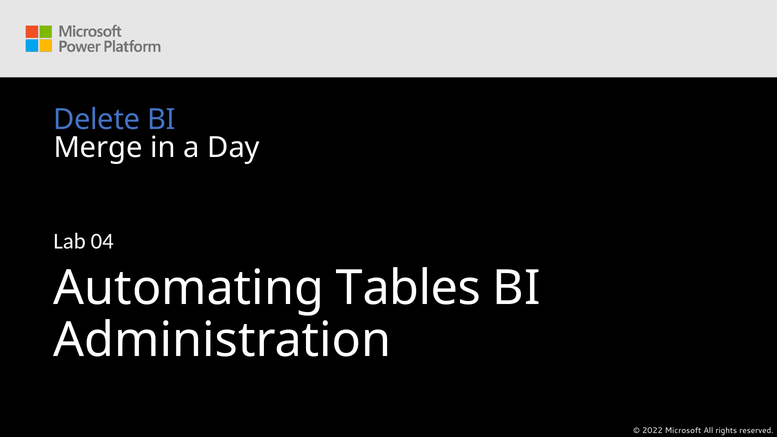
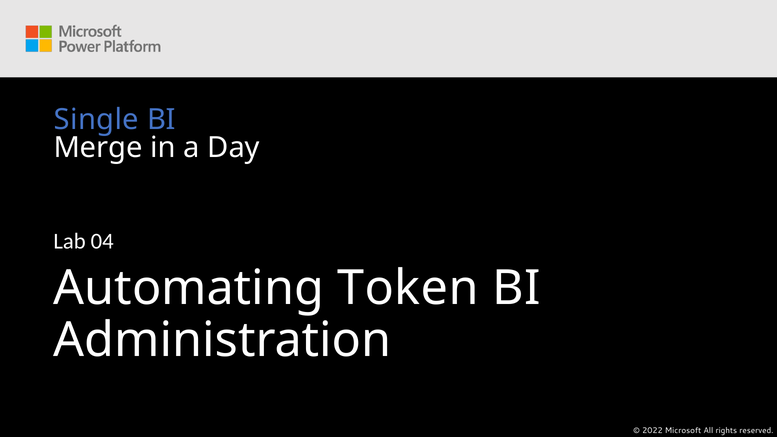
Delete: Delete -> Single (96, 120)
Tables: Tables -> Token (408, 288)
